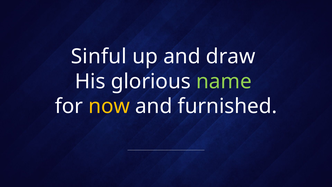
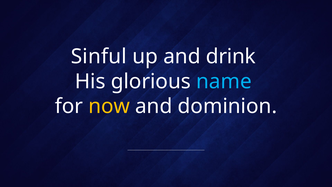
draw: draw -> drink (231, 56)
name colour: light green -> light blue (224, 81)
furnished: furnished -> dominion (227, 106)
